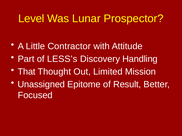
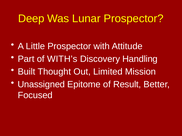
Level: Level -> Deep (31, 19)
Little Contractor: Contractor -> Prospector (69, 46)
LESS’s: LESS’s -> WITH’s (62, 59)
That: That -> Built (27, 72)
